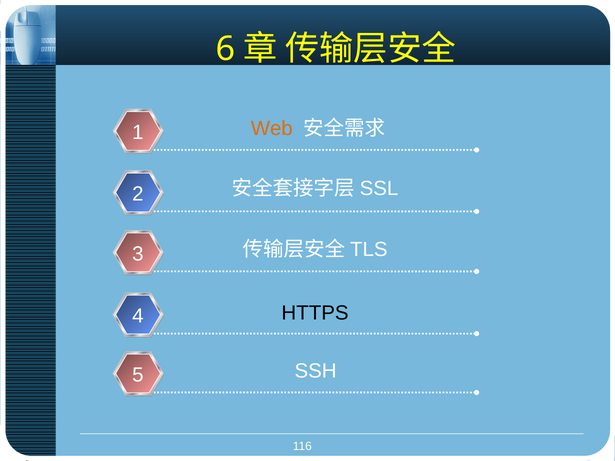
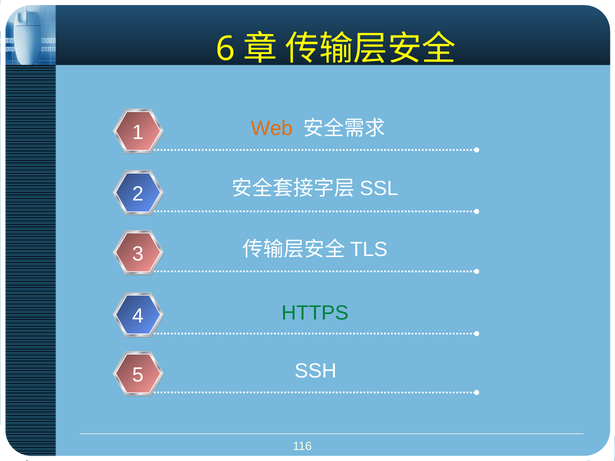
HTTPS colour: black -> green (315, 313)
